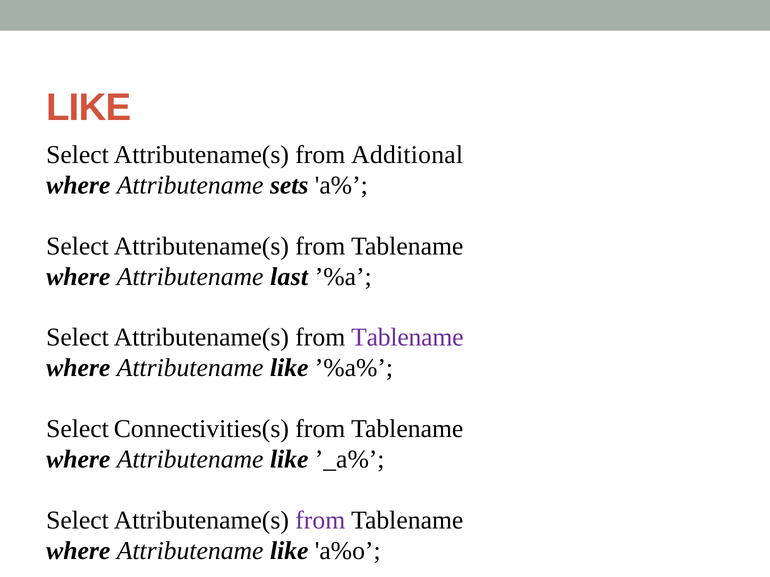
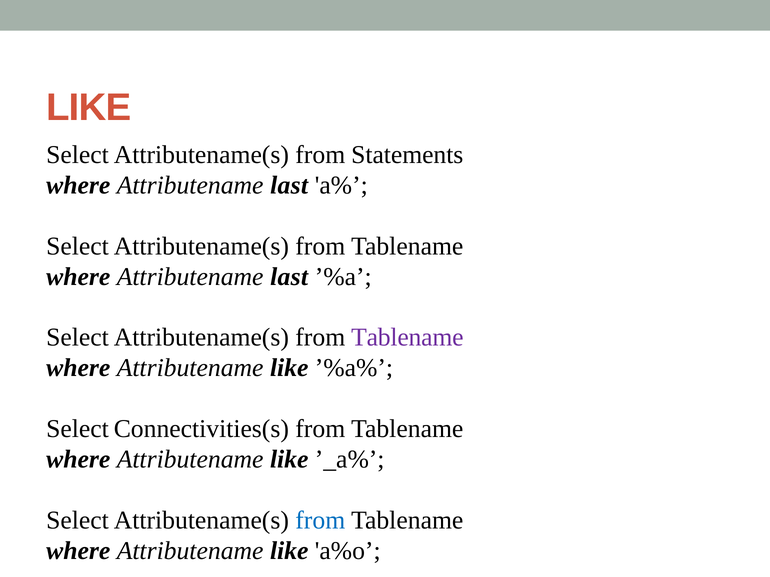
Additional: Additional -> Statements (407, 155)
sets: sets -> last (289, 185)
from colour: purple -> blue (320, 521)
